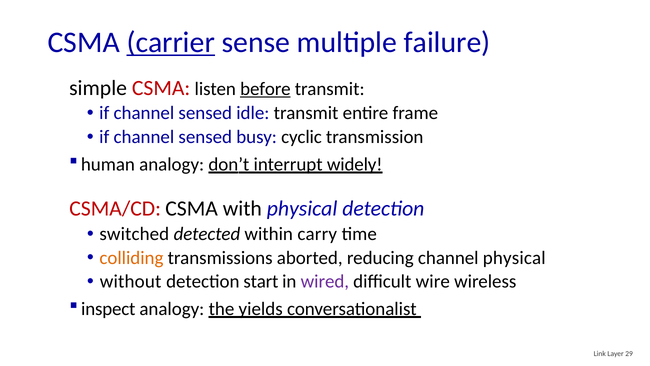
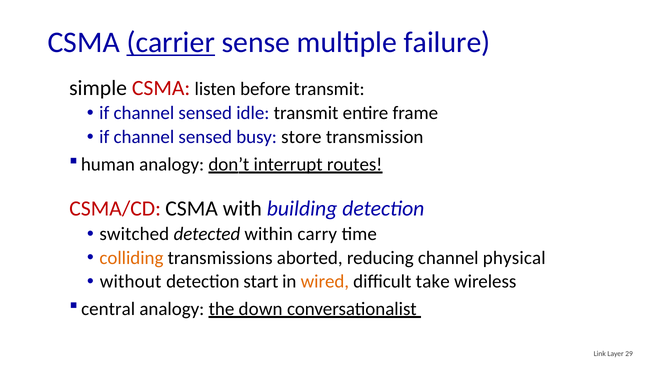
before underline: present -> none (265, 89)
cyclic: cyclic -> store (301, 137)
widely: widely -> routes (355, 164)
with physical: physical -> building (302, 208)
wired colour: purple -> orange (325, 281)
wire: wire -> take (433, 281)
inspect: inspect -> central (108, 309)
yields: yields -> down (261, 309)
